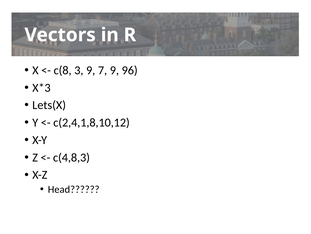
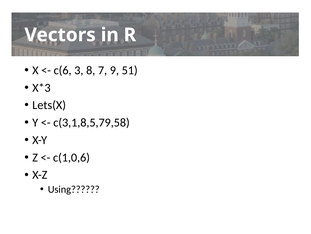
c(8: c(8 -> c(6 (63, 70)
3 9: 9 -> 8 (91, 70)
96: 96 -> 51 (130, 70)
c(2,4,1,8,10,12: c(2,4,1,8,10,12 -> c(3,1,8,5,79,58 (92, 122)
c(4,8,3: c(4,8,3 -> c(1,0,6 (71, 157)
Head: Head -> Using (74, 189)
